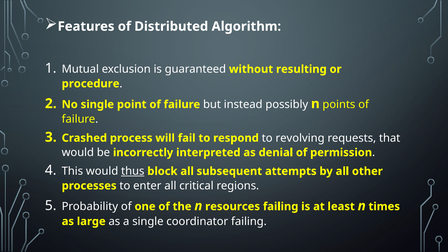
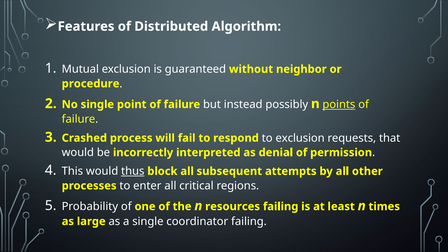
resulting: resulting -> neighbor (301, 69)
points underline: none -> present (339, 104)
to revolving: revolving -> exclusion (300, 138)
